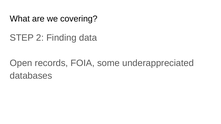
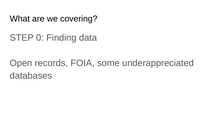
2: 2 -> 0 (40, 38)
